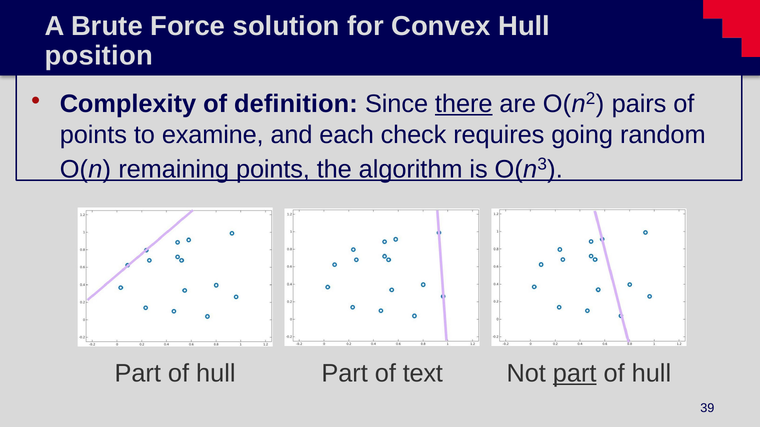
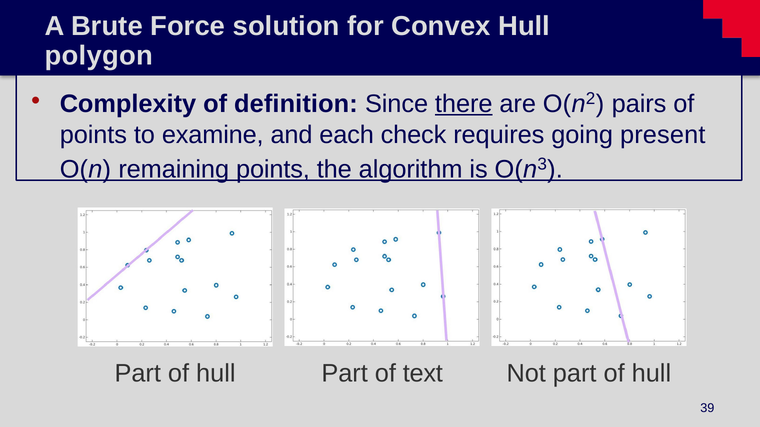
position: position -> polygon (99, 56)
random: random -> present (663, 135)
part underline: present -> none (575, 374)
